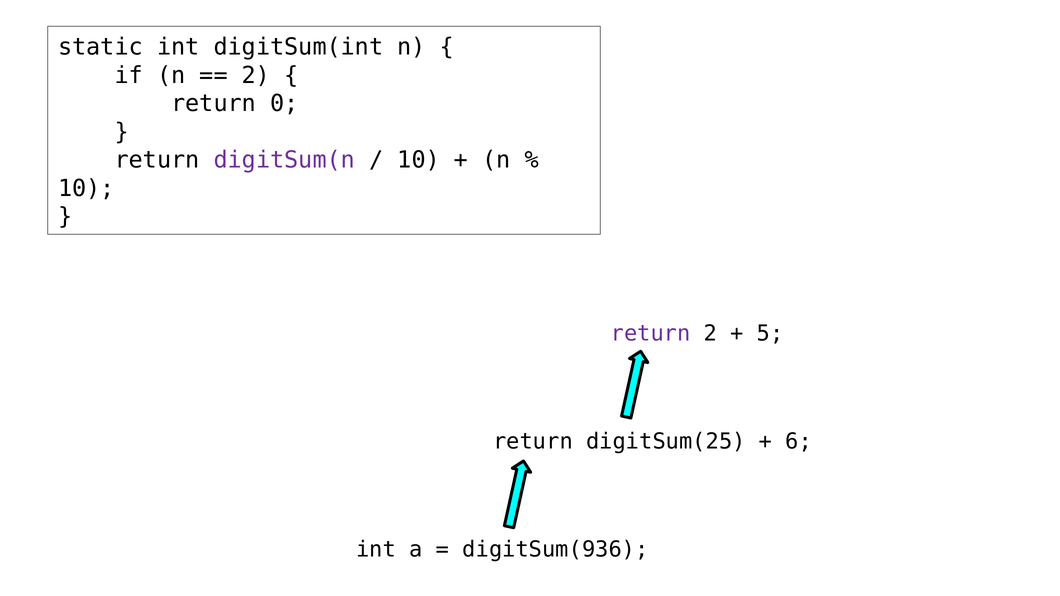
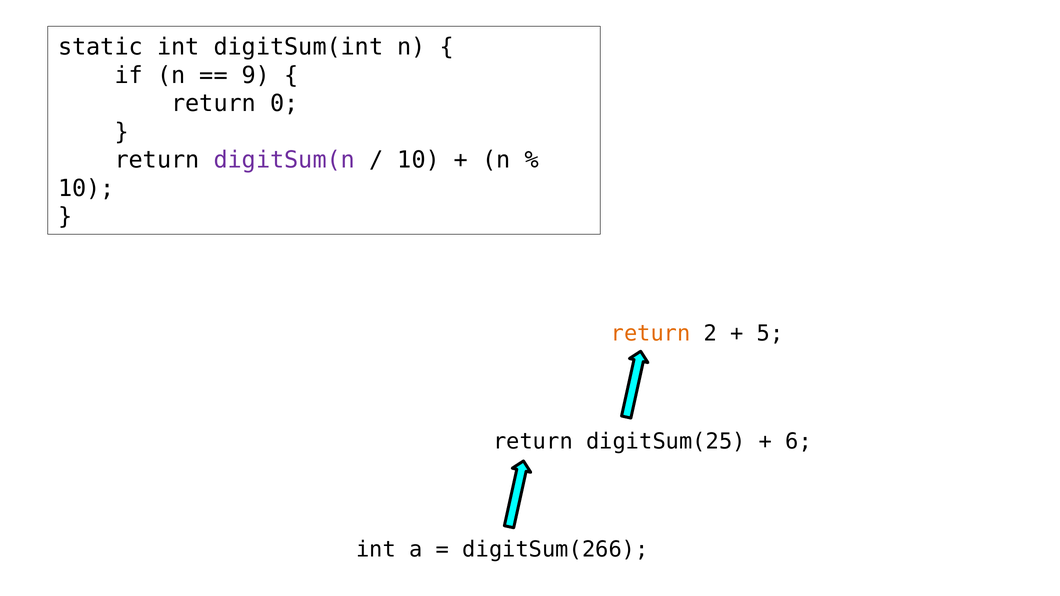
2: 2 -> 9 (256, 75)
return colour: purple -> orange (651, 333)
digitSum(936: digitSum(936 -> digitSum(266 (555, 550)
